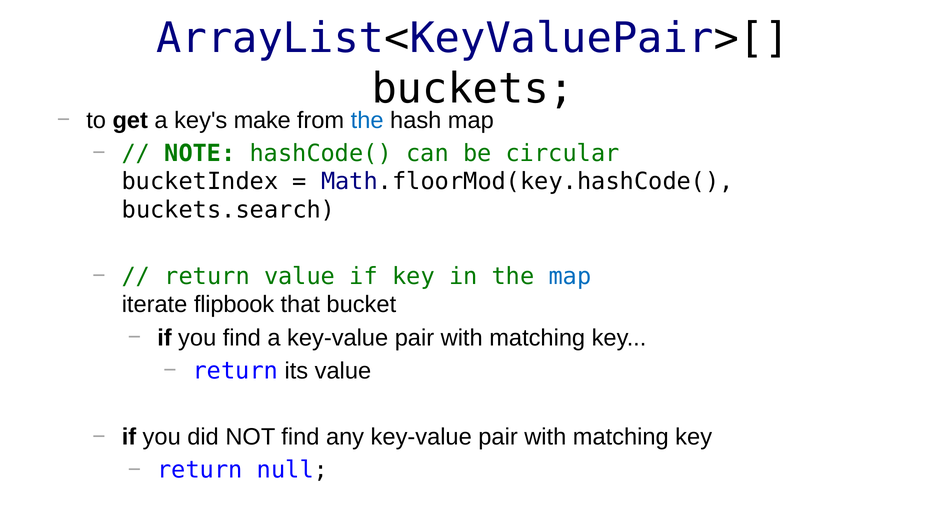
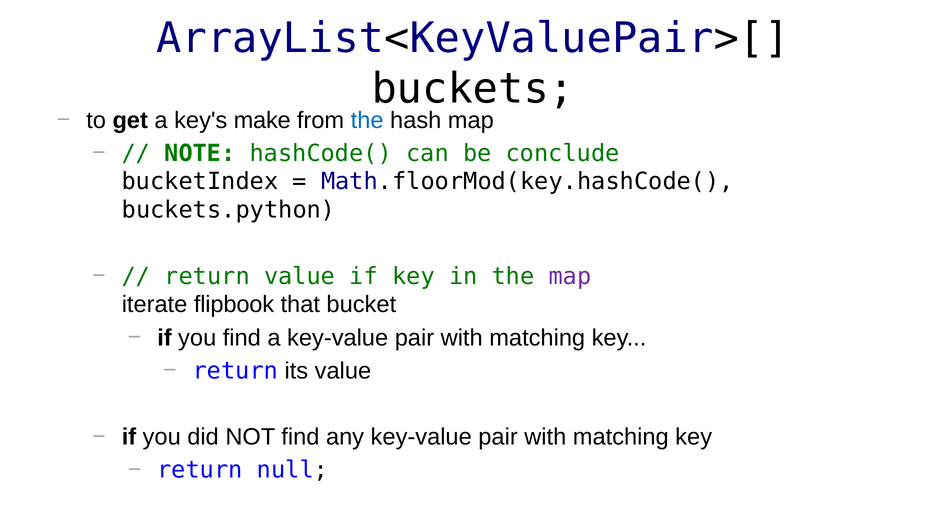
circular: circular -> conclude (563, 153)
buckets.search: buckets.search -> buckets.python (229, 210)
map colour: blue -> purple (570, 276)
